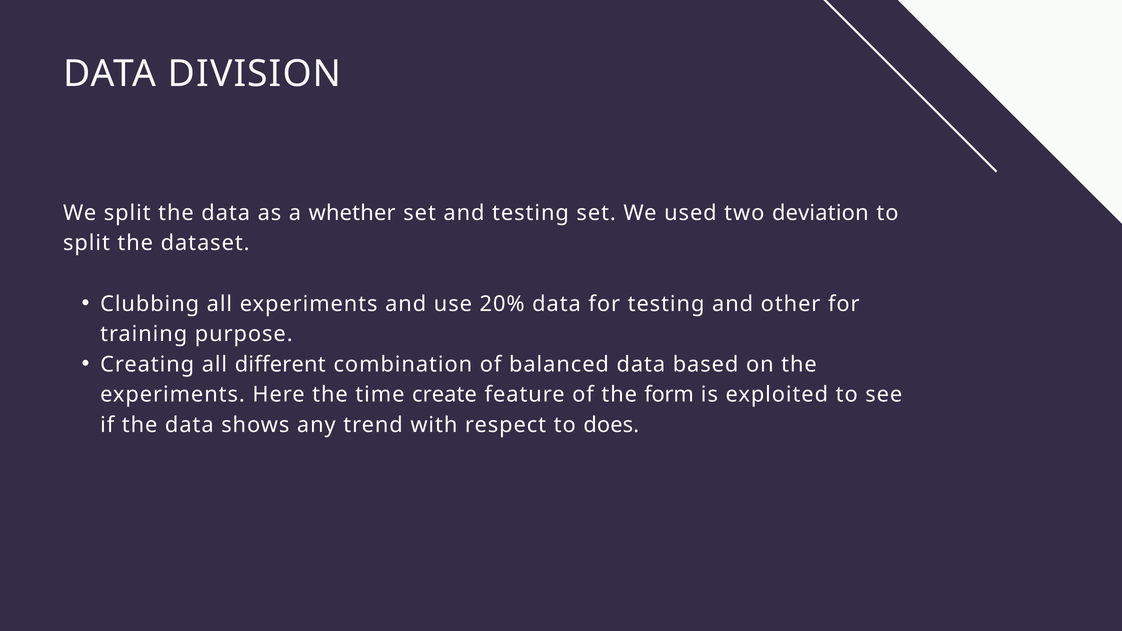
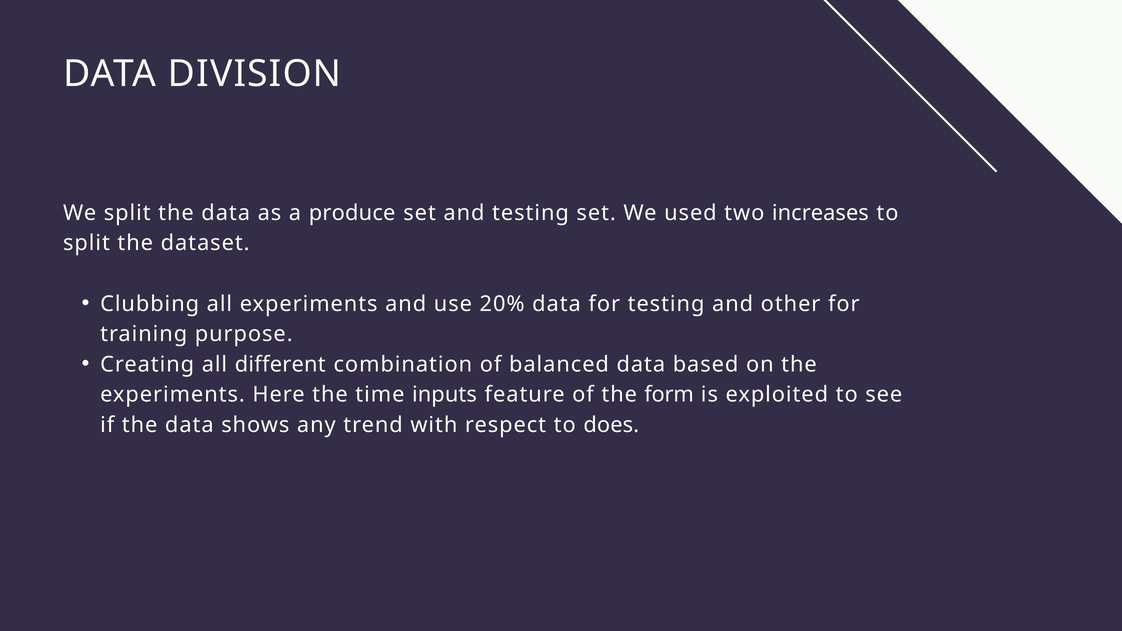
whether: whether -> produce (352, 213)
deviation: deviation -> increases (820, 213)
create: create -> inputs (444, 395)
